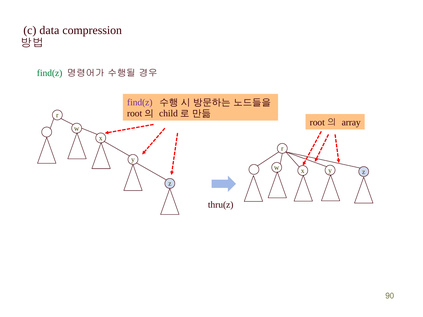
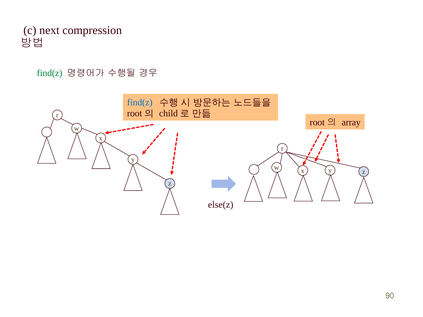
data: data -> next (49, 30)
find(z colour: purple -> blue (140, 102)
thru(z: thru(z -> else(z (221, 205)
